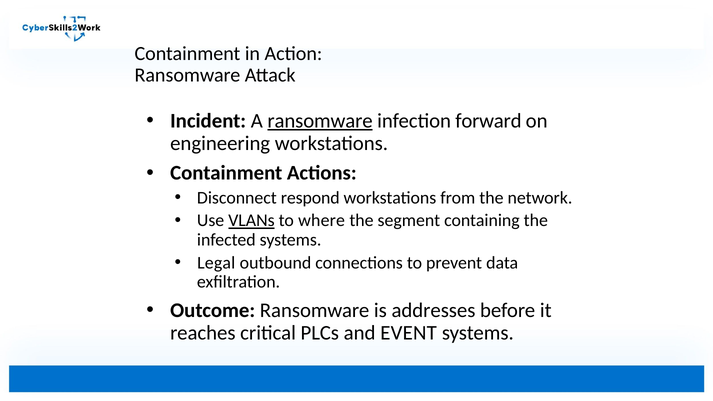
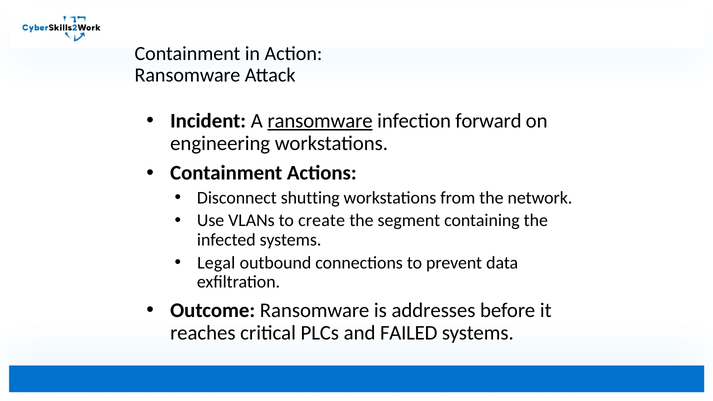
respond: respond -> shutting (310, 198)
VLANs underline: present -> none (251, 221)
where: where -> create (322, 221)
EVENT: EVENT -> FAILED (409, 333)
